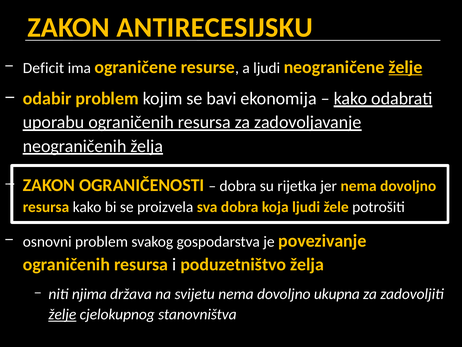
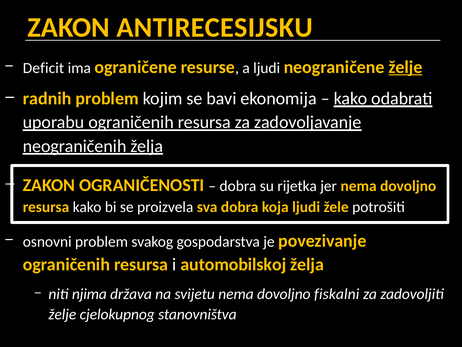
odabir: odabir -> radnih (47, 98)
poduzetništvo: poduzetništvo -> automobilskoj (233, 264)
ukupna: ukupna -> fiskalni (337, 294)
želje underline: present -> none (62, 314)
